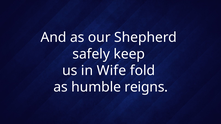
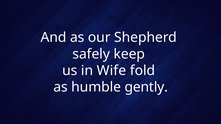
reigns: reigns -> gently (146, 87)
